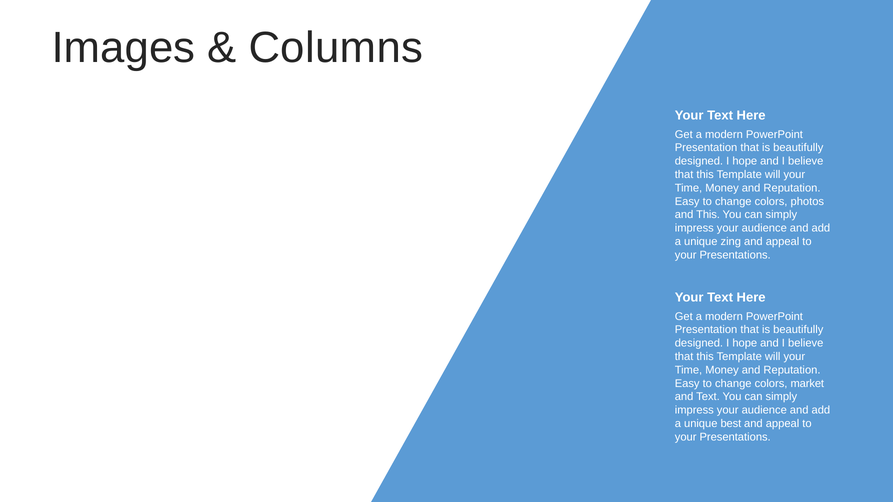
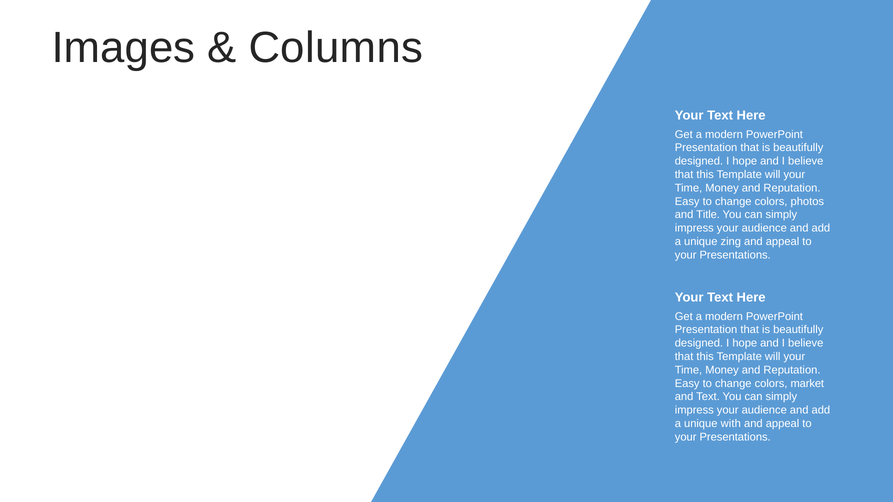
and This: This -> Title (708, 215)
best: best -> with (731, 424)
